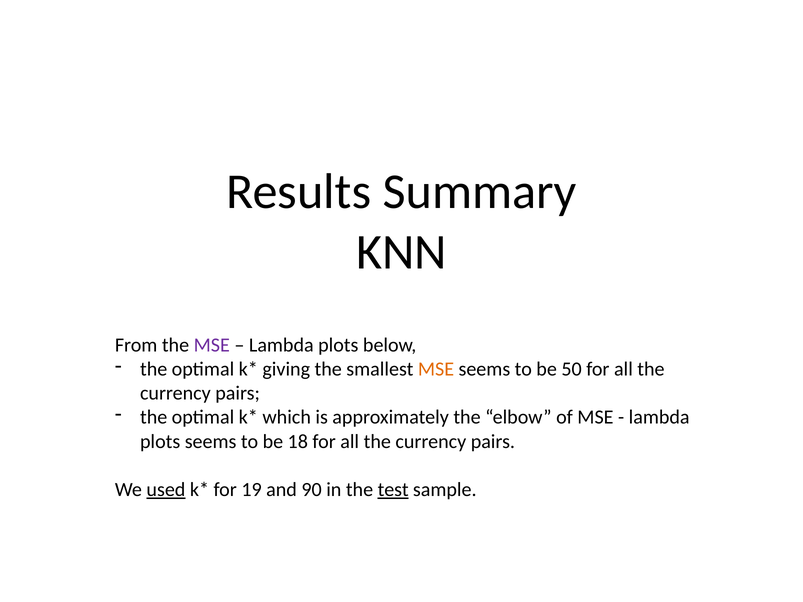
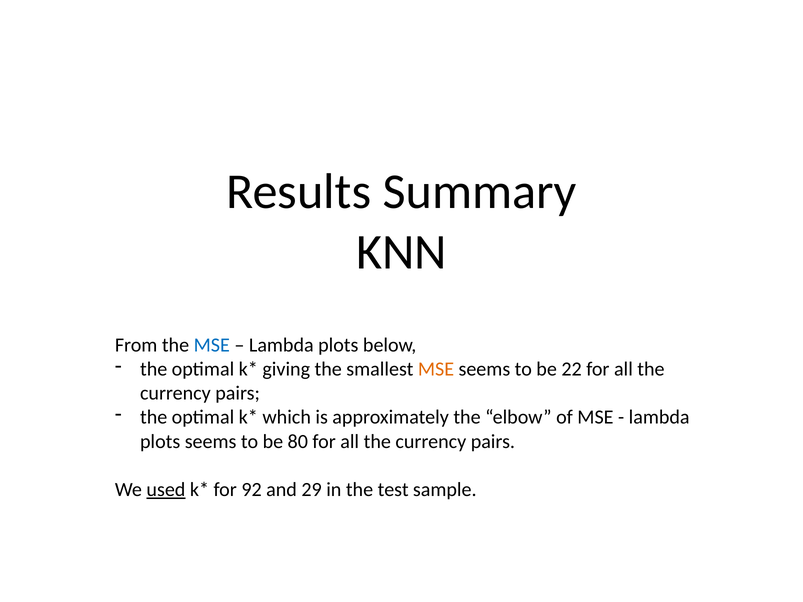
MSE colour: purple -> blue (212, 345)
50: 50 -> 22 (572, 369)
18: 18 -> 80 (298, 442)
19: 19 -> 92 (252, 490)
90: 90 -> 29 (312, 490)
test underline: present -> none (393, 490)
